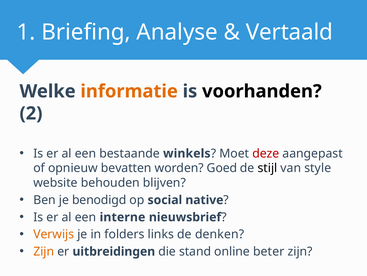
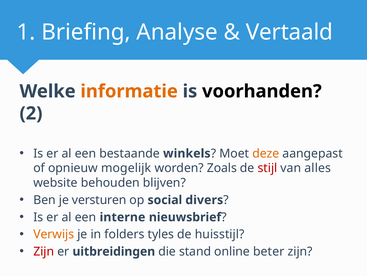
deze colour: red -> orange (266, 153)
bevatten: bevatten -> mogelijk (126, 168)
Goed: Goed -> Zoals (222, 168)
stijl colour: black -> red (267, 168)
style: style -> alles (318, 168)
benodigd: benodigd -> versturen (99, 200)
native: native -> divers (204, 200)
links: links -> tyles (161, 234)
denken: denken -> huisstijl (220, 234)
Zijn colour: orange -> red (44, 251)
